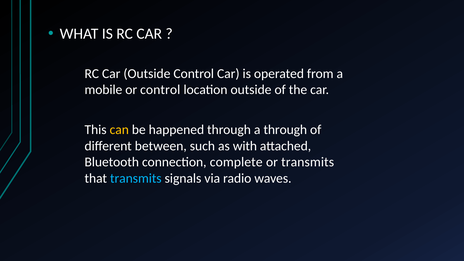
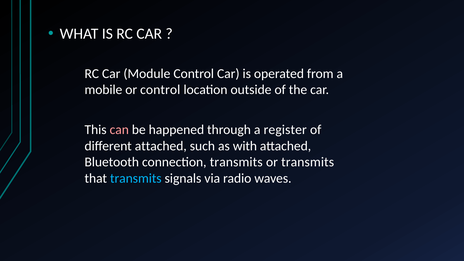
Car Outside: Outside -> Module (147, 74)
can colour: yellow -> pink (119, 130)
a through: through -> register (285, 130)
different between: between -> attached (161, 146)
connection complete: complete -> transmits (236, 162)
